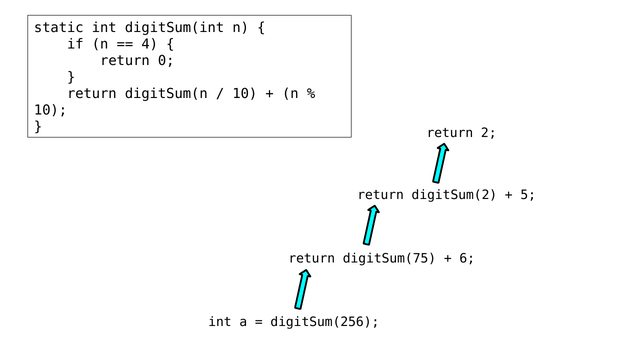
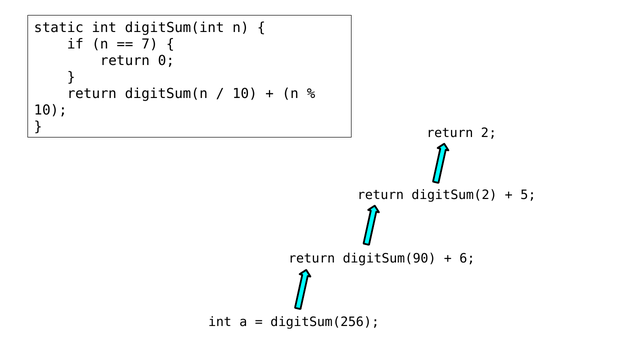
4: 4 -> 7 (150, 44)
digitSum(75: digitSum(75 -> digitSum(90 (389, 258)
